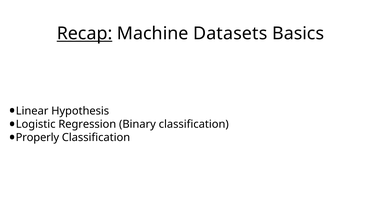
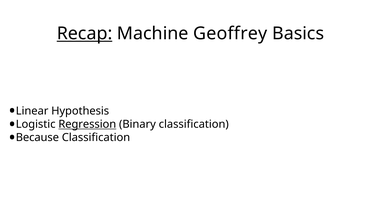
Datasets: Datasets -> Geoffrey (230, 34)
Regression underline: none -> present (87, 124)
Properly: Properly -> Because (37, 138)
